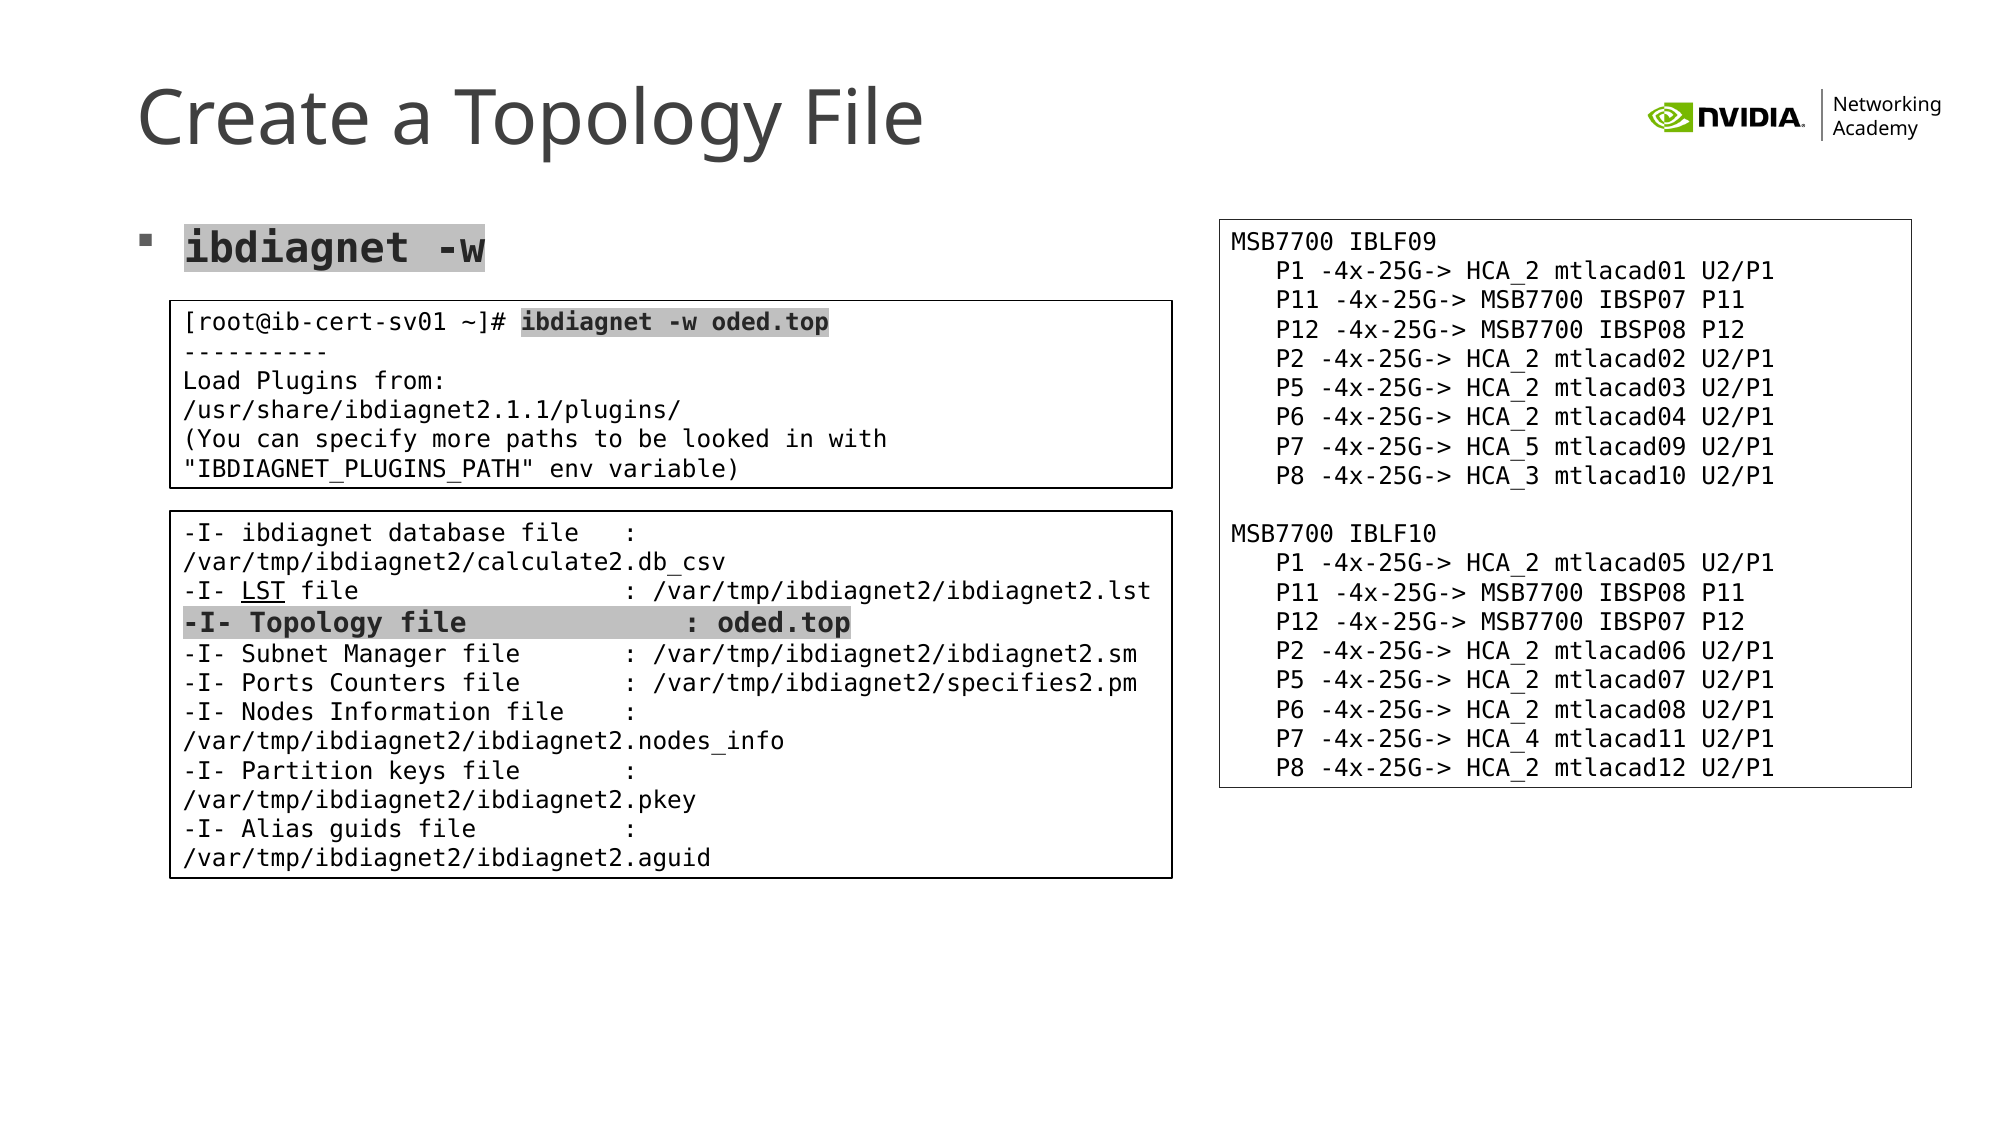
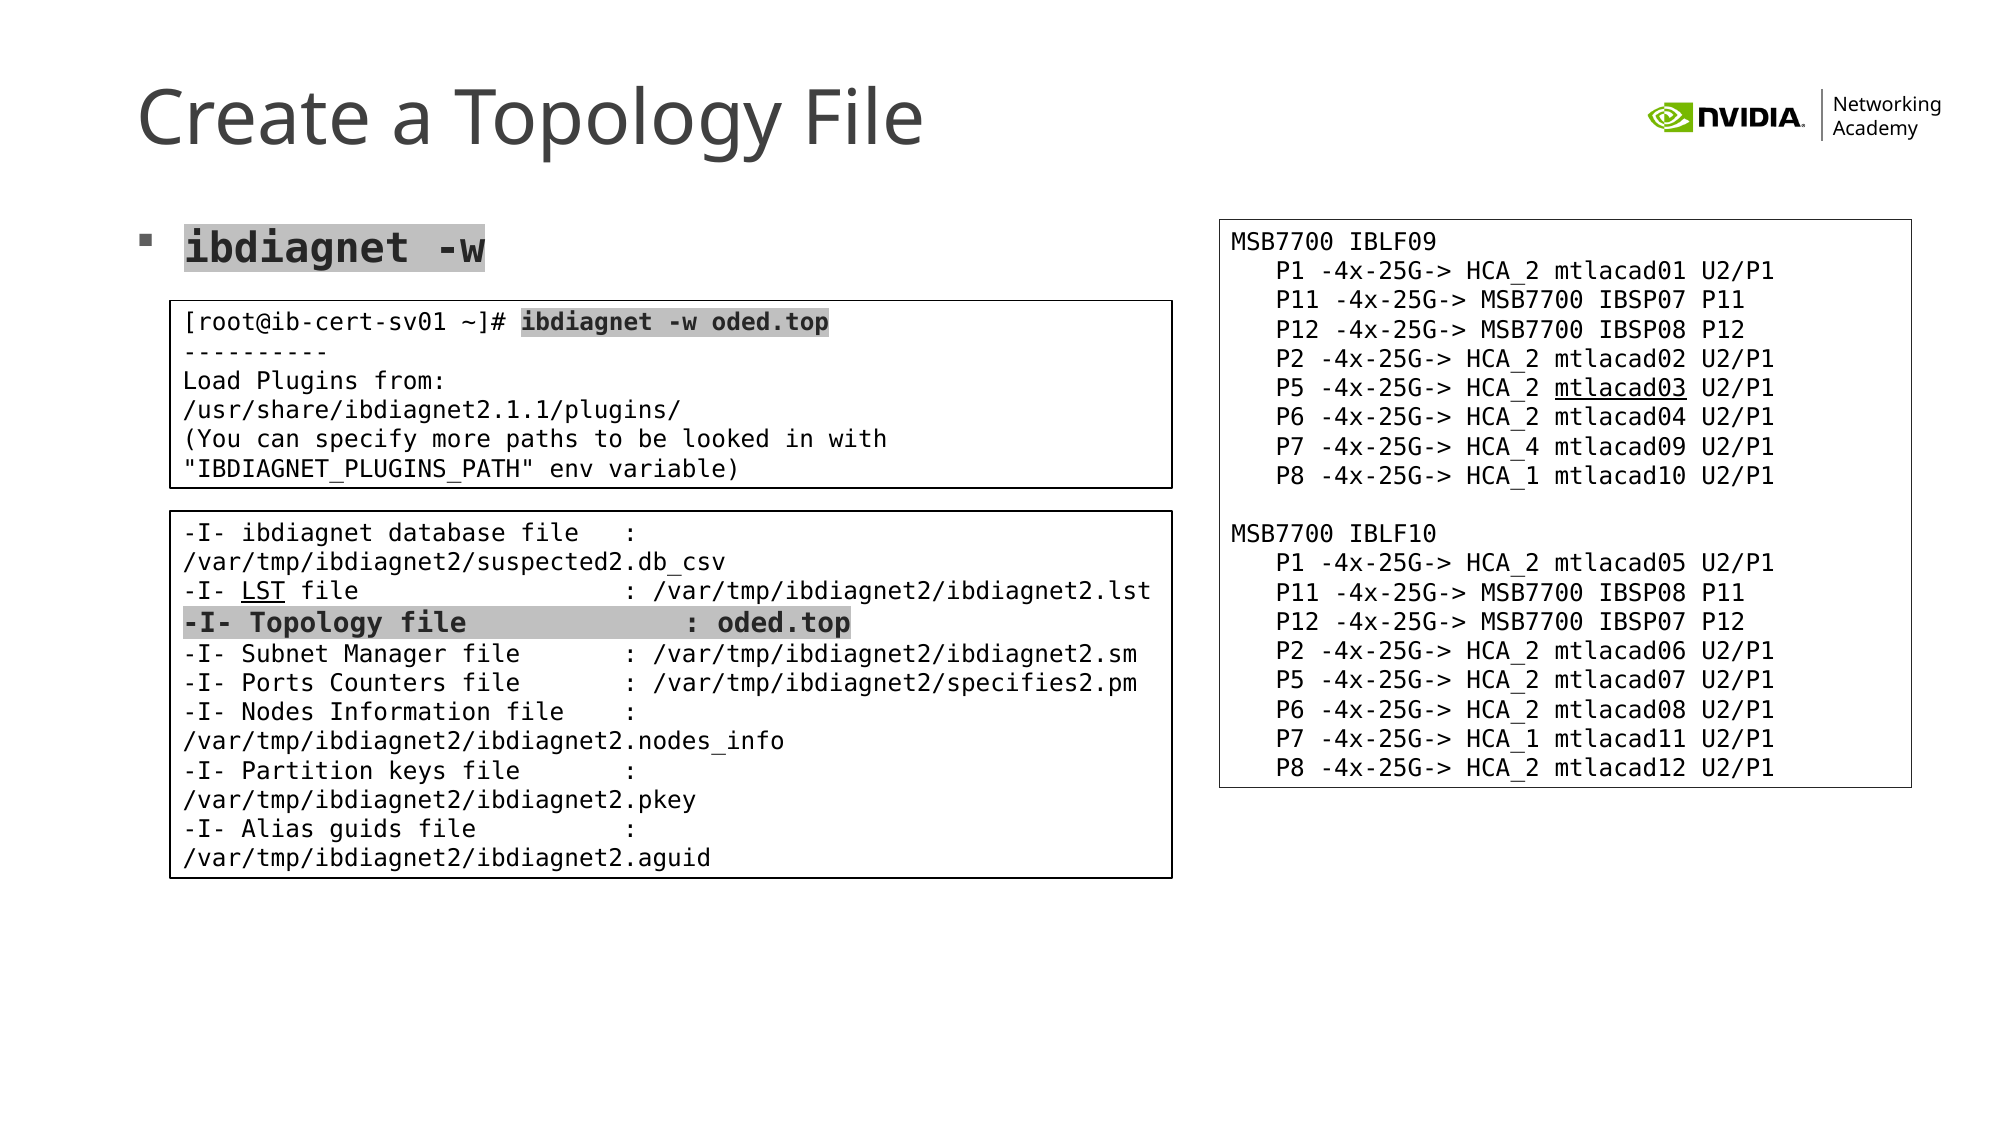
mtlacad03 underline: none -> present (1621, 389)
HCA_5: HCA_5 -> HCA_4 (1503, 447)
P8 -4x-25G-> HCA_3: HCA_3 -> HCA_1 (1503, 476)
/var/tmp/ibdiagnet2/calculate2.db_csv: /var/tmp/ibdiagnet2/calculate2.db_csv -> /var/tmp/ibdiagnet2/suspected2.db_csv (454, 562)
P7 -4x-25G-> HCA_4: HCA_4 -> HCA_1 (1503, 740)
